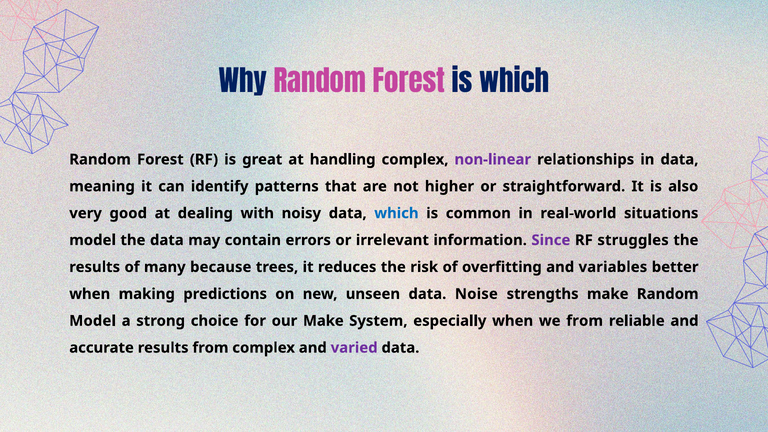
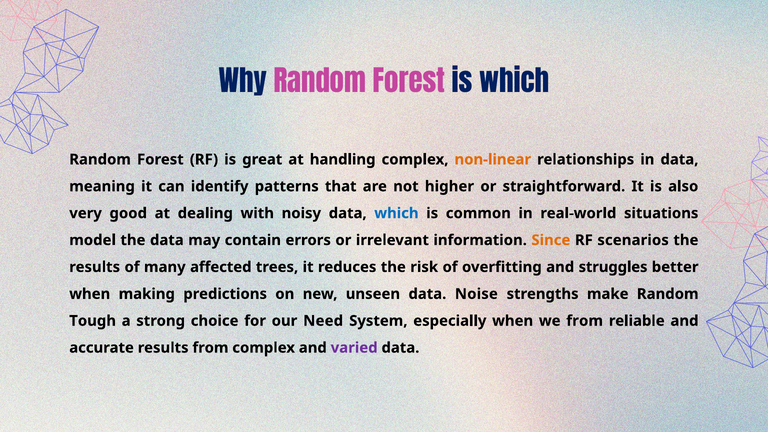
non-linear colour: purple -> orange (493, 159)
Since colour: purple -> orange (551, 240)
struggles: struggles -> scenarios (633, 240)
because: because -> affected (221, 267)
variables: variables -> struggles (613, 267)
Model: Model -> Tough (93, 321)
our Make: Make -> Need (323, 321)
